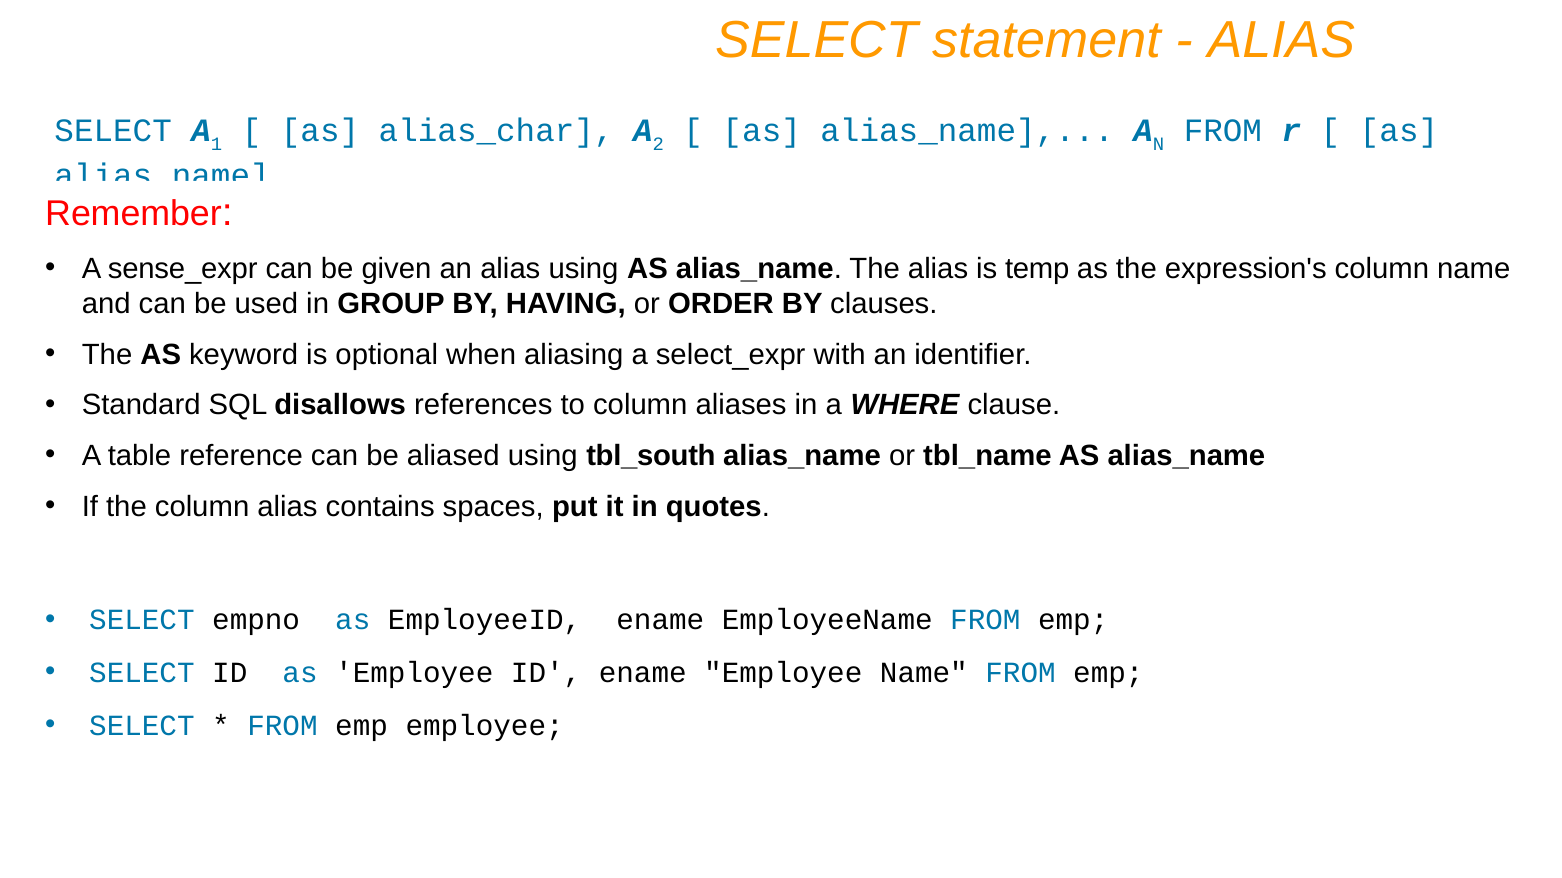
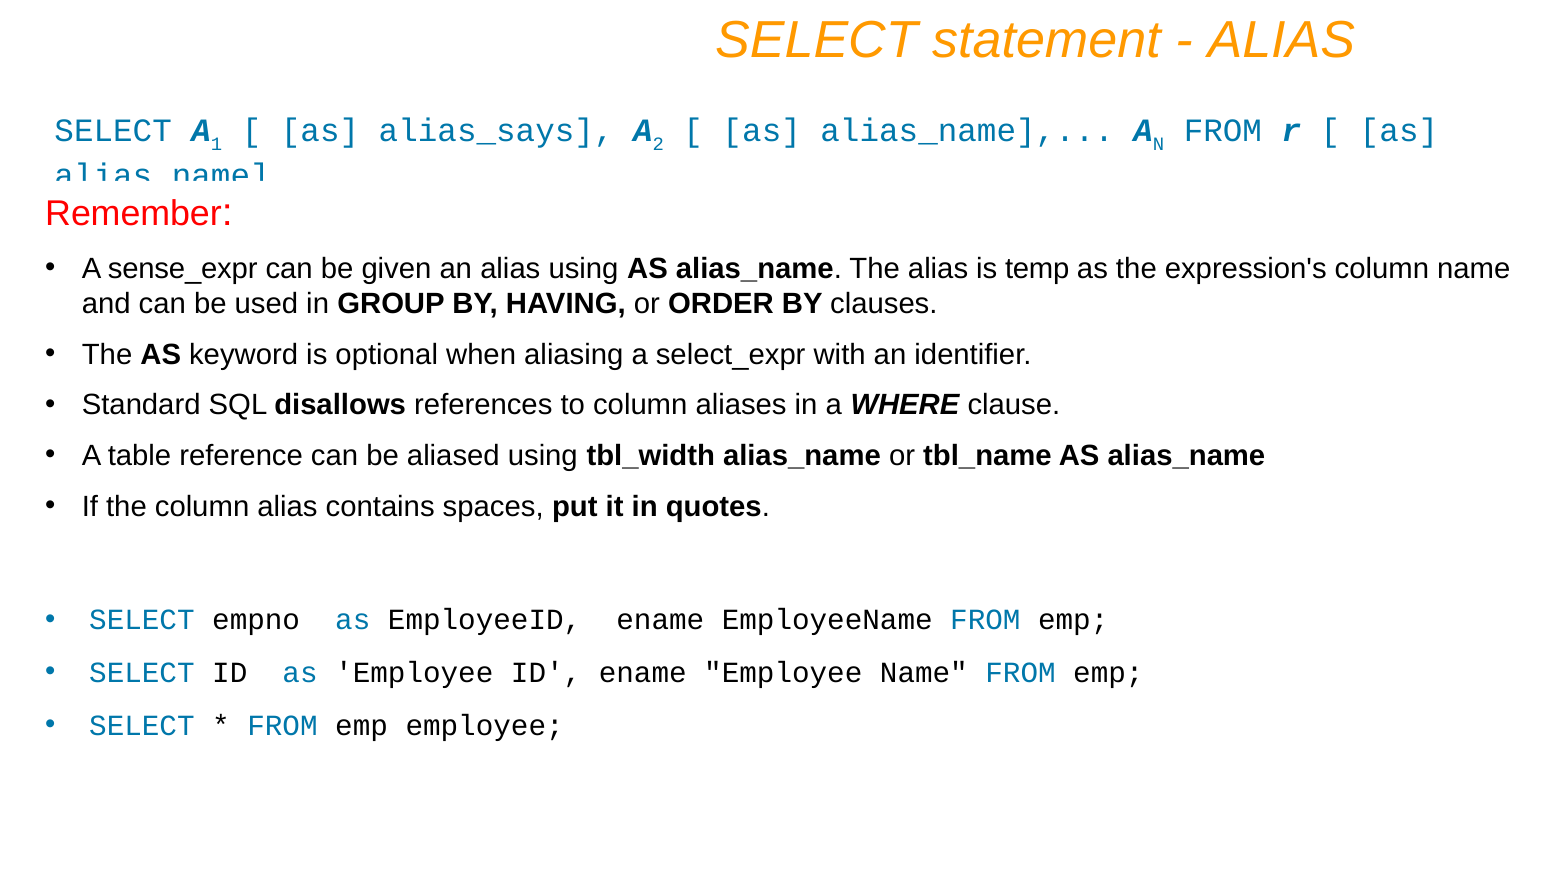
alias_char: alias_char -> alias_says (496, 131)
tbl_south: tbl_south -> tbl_width (651, 456)
